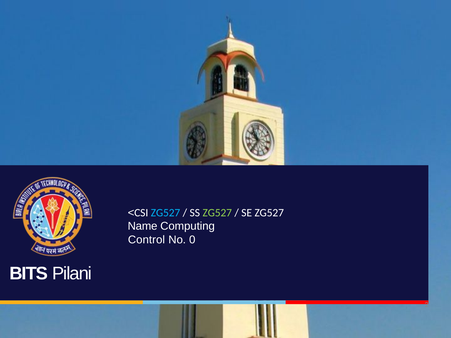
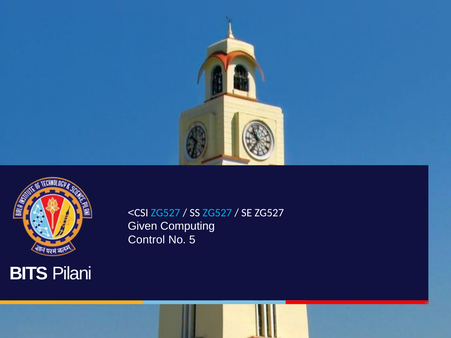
ZG527 colour: light green -> light blue (217, 213)
Name: Name -> Given (142, 226)
0: 0 -> 5 (192, 240)
